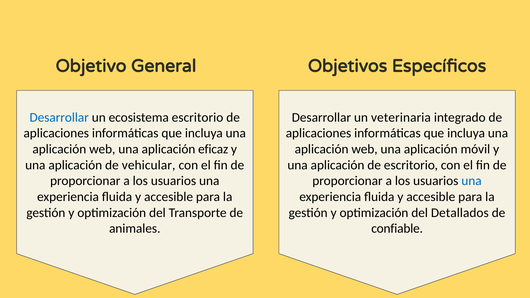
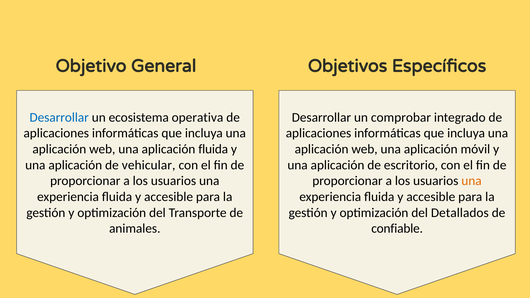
ecosistema escritorio: escritorio -> operativa (197, 117)
veterinaria: veterinaria -> comprobar (401, 117)
aplicación eficaz: eficaz -> fluida (213, 149)
una colour: blue -> orange (472, 181)
